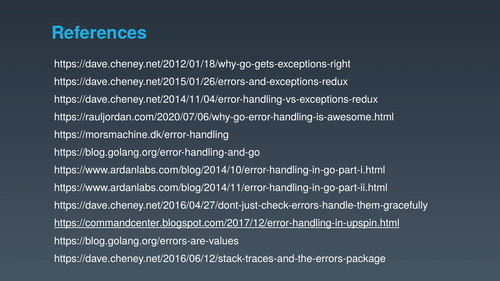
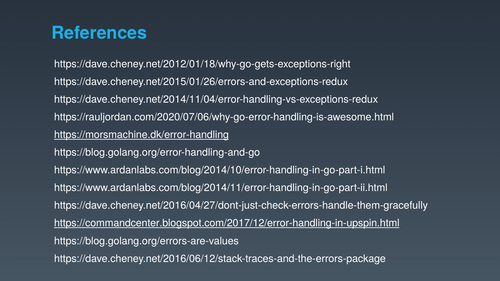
https://morsmachine.dk/error-handling underline: none -> present (141, 135)
